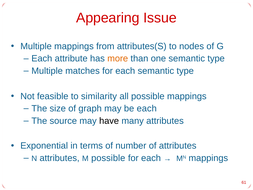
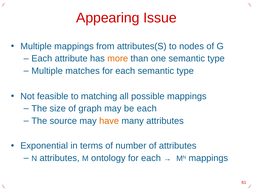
similarity: similarity -> matching (99, 96)
have colour: black -> orange (109, 121)
M possible: possible -> ontology (108, 158)
